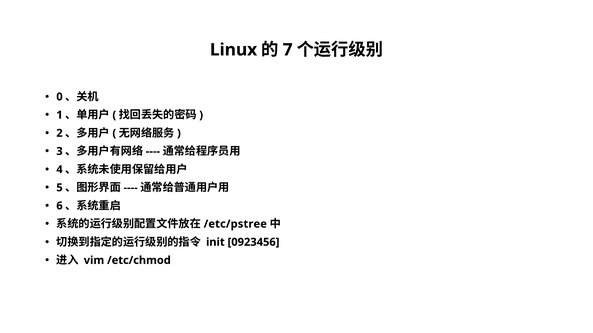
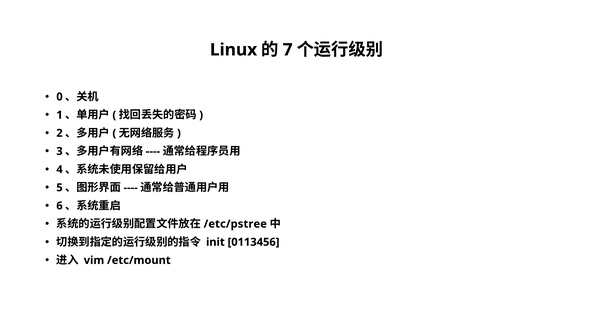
0923456: 0923456 -> 0113456 (254, 242)
/etc/chmod: /etc/chmod -> /etc/mount (139, 261)
